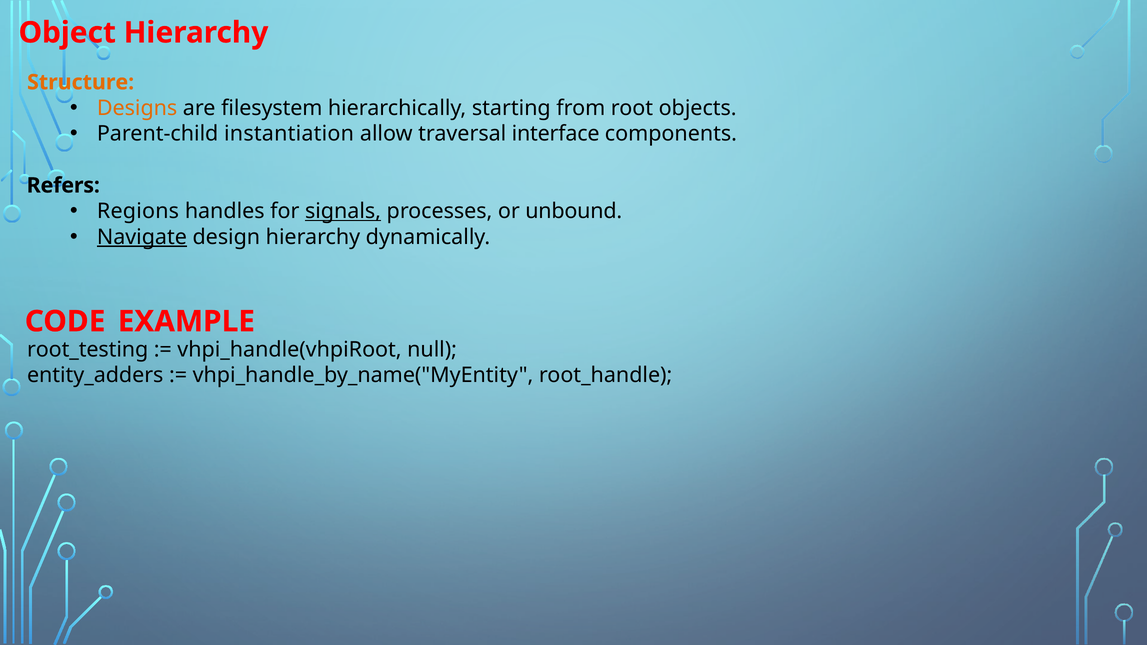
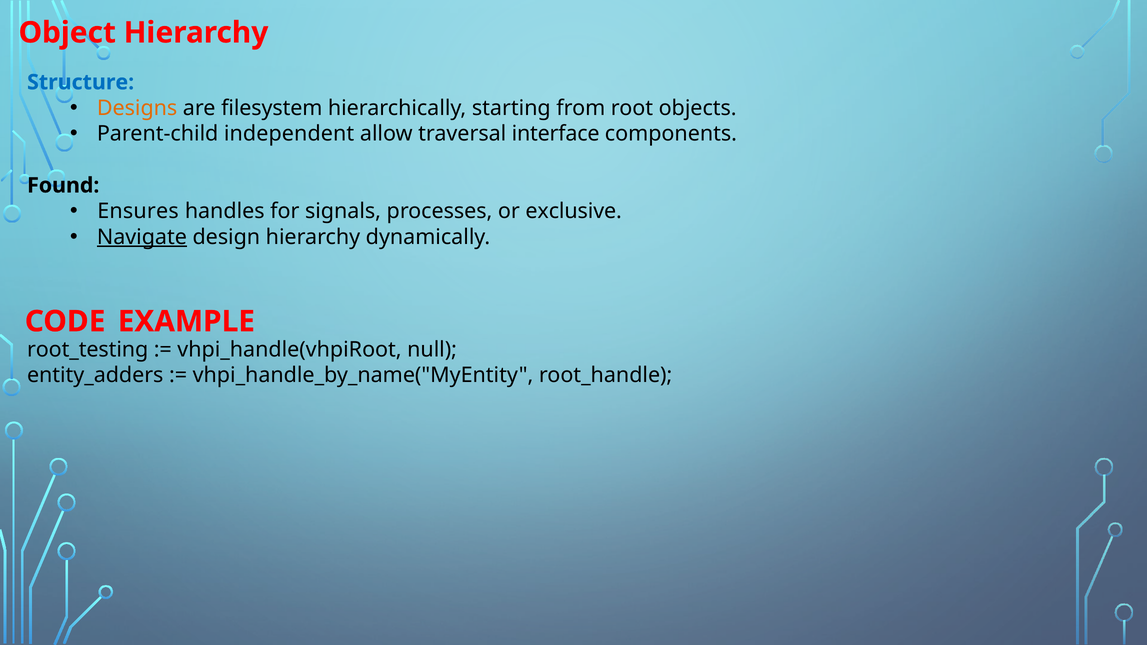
Structure colour: orange -> blue (81, 82)
instantiation: instantiation -> independent (289, 134)
Refers: Refers -> Found (63, 186)
Regions: Regions -> Ensures (138, 211)
signals underline: present -> none (343, 211)
unbound: unbound -> exclusive (574, 211)
